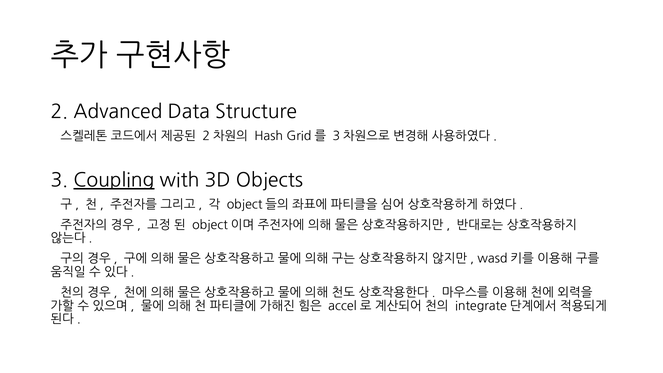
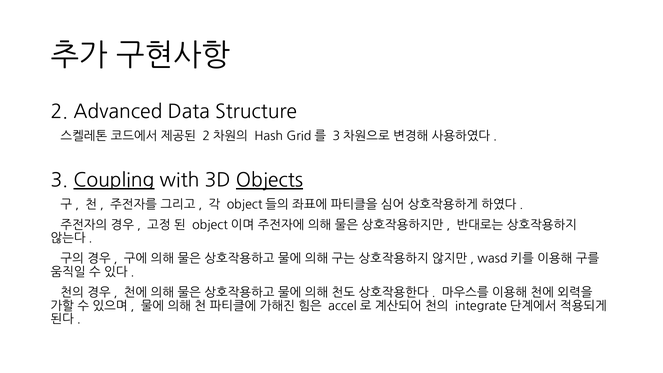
Objects underline: none -> present (269, 180)
